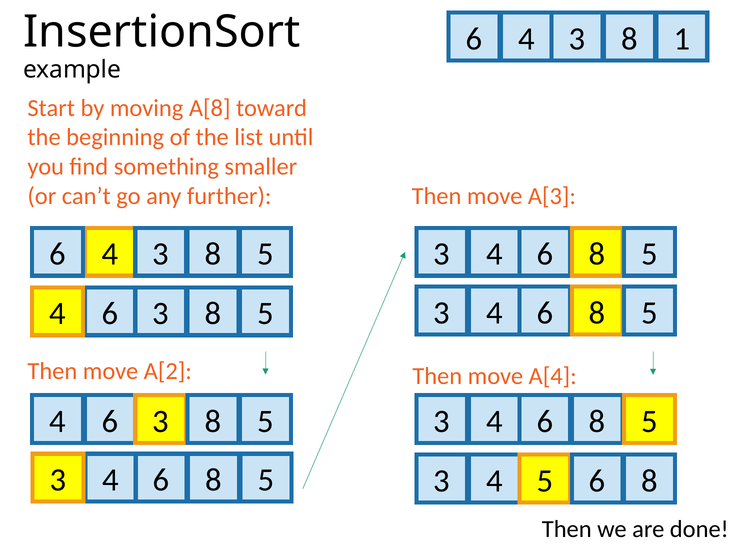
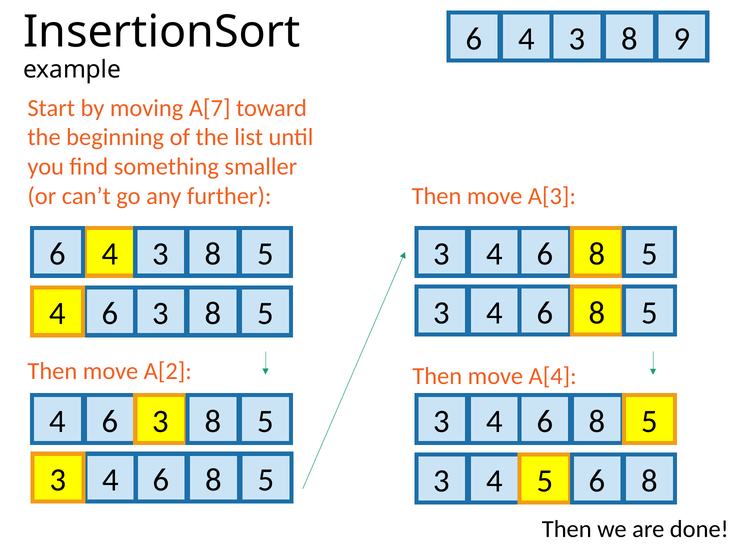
1: 1 -> 9 (682, 39)
A[8: A[8 -> A[7 (210, 108)
